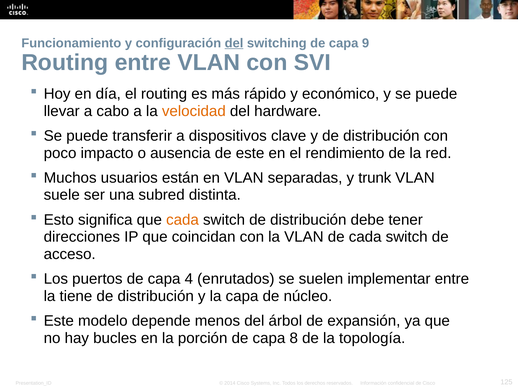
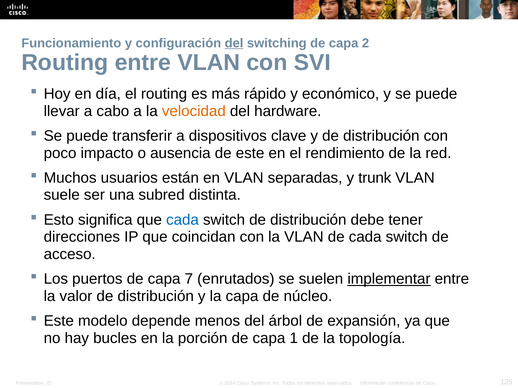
9: 9 -> 2 (366, 43)
cada colour: orange -> blue (182, 220)
4: 4 -> 7 (189, 279)
implementar underline: none -> present (389, 279)
tiene: tiene -> valor (76, 297)
8: 8 -> 1 (294, 339)
